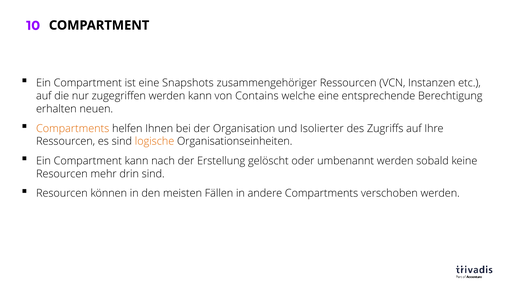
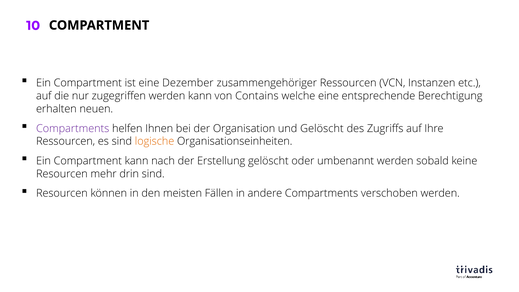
Snapshots: Snapshots -> Dezember (188, 83)
Compartments colour: orange -> purple (73, 128)
und Isolierter: Isolierter -> Gelöscht (322, 128)
